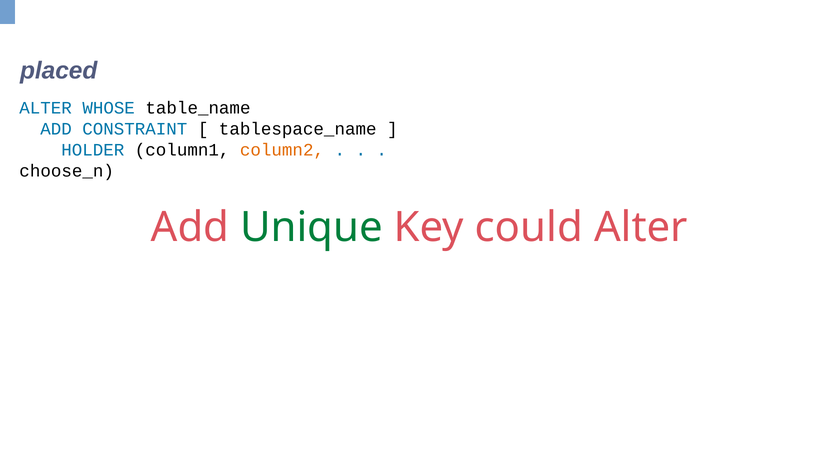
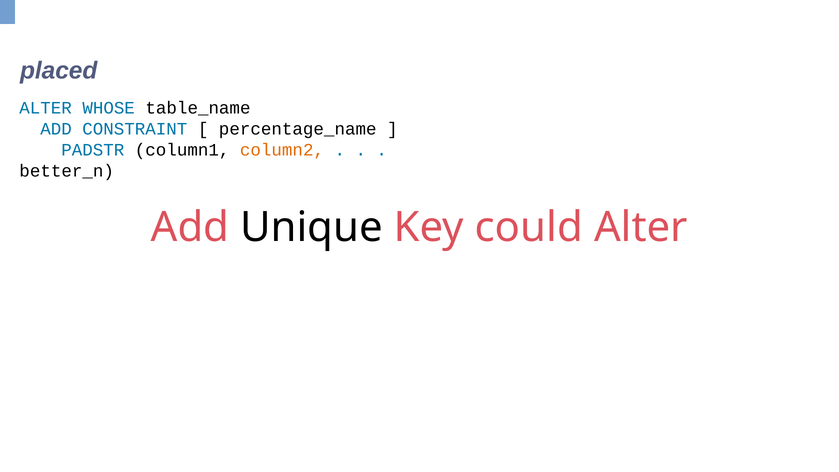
tablespace_name: tablespace_name -> percentage_name (298, 129)
HOLDER: HOLDER -> PADSTR (93, 150)
choose_n: choose_n -> better_n (67, 171)
Unique colour: green -> black (311, 228)
